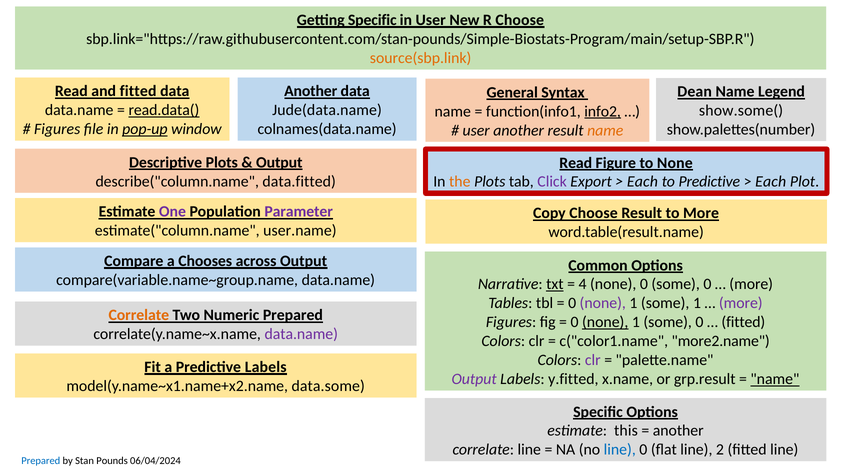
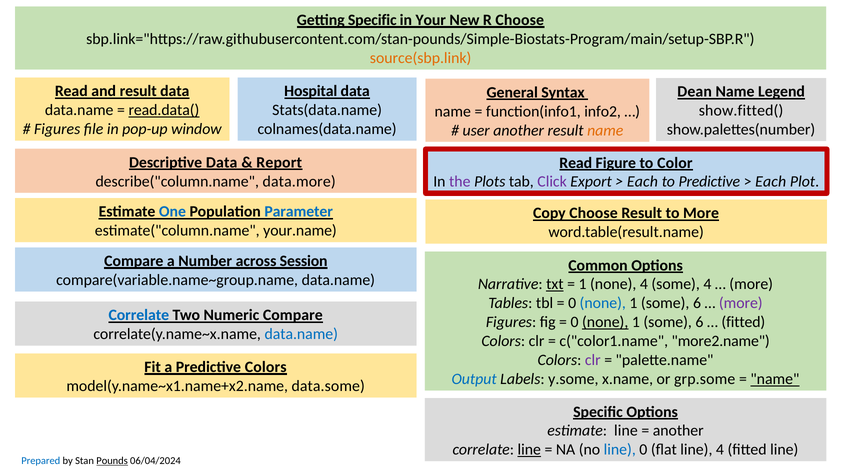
in User: User -> Your (431, 20)
and fitted: fitted -> result (138, 91)
Another: Another -> Hospital (311, 91)
Jude(data.name: Jude(data.name -> Stats(data.name (327, 110)
show.some(: show.some( -> show.fitted( (741, 111)
info2 underline: present -> none (603, 111)
pop-up underline: present -> none (145, 129)
Descriptive Plots: Plots -> Data (222, 162)
Output: Output -> Report (279, 162)
to None: None -> Color (675, 163)
data.fitted: data.fitted -> data.more (299, 181)
the colour: orange -> purple (460, 182)
One colour: purple -> blue (172, 212)
Parameter colour: purple -> blue (299, 212)
user.name: user.name -> your.name (300, 231)
Chooses: Chooses -> Number (205, 261)
across Output: Output -> Session (304, 261)
4: 4 -> 1 (583, 284)
none 0: 0 -> 4 (644, 284)
0: 0 -> 4 (707, 284)
none colour: purple -> blue (603, 303)
1: 1 -> 6 (697, 303)
Correlate colour: orange -> blue (139, 315)
Numeric Prepared: Prepared -> Compare (293, 315)
0: 0 -> 6 (699, 322)
data.name colour: purple -> blue (301, 334)
Predictive Labels: Labels -> Colors (266, 367)
Output colour: purple -> blue (474, 379)
y.fitted: y.fitted -> y.some (573, 379)
grp.result: grp.result -> grp.some (705, 379)
estimate this: this -> line (626, 430)
line underline: none -> present (529, 449)
line 2: 2 -> 4 (720, 449)
Pounds underline: none -> present (112, 460)
